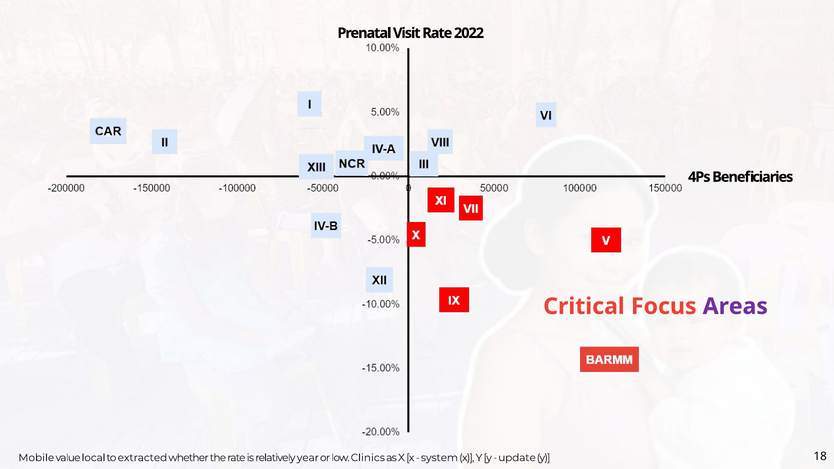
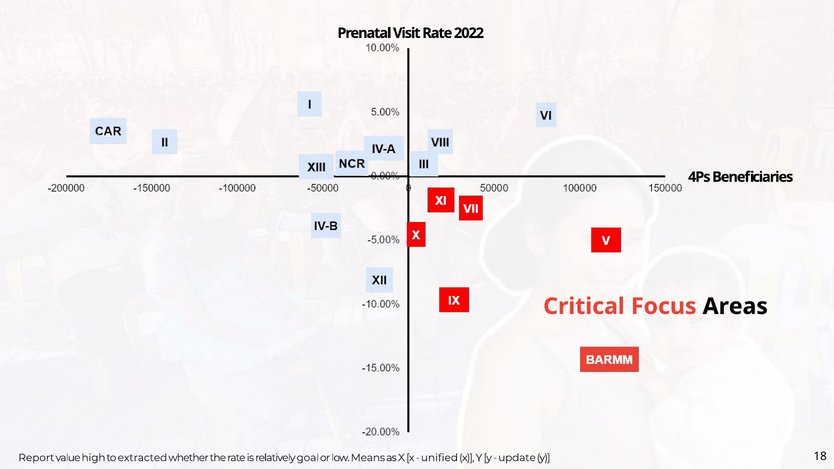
Areas colour: purple -> black (735, 306)
Mobile: Mobile -> Report (36, 458)
local: local -> high (94, 458)
year: year -> goal (308, 458)
Clinics: Clinics -> Means (368, 458)
system: system -> unified (439, 458)
